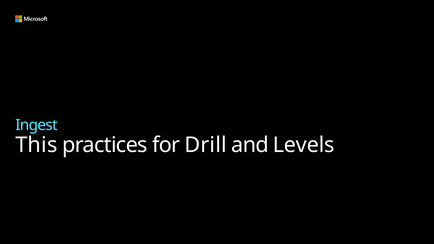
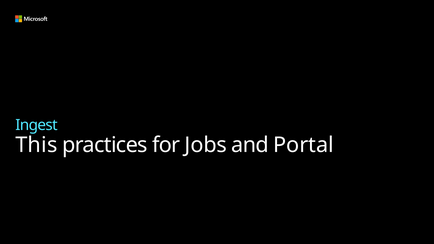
Drill: Drill -> Jobs (206, 145)
Levels: Levels -> Portal (304, 145)
